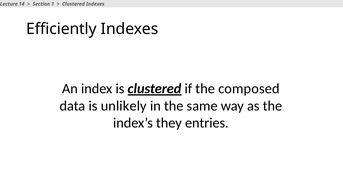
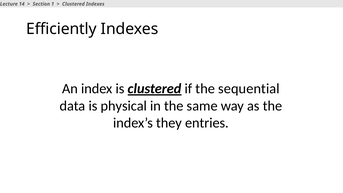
composed: composed -> sequential (249, 89)
unlikely: unlikely -> physical (124, 106)
